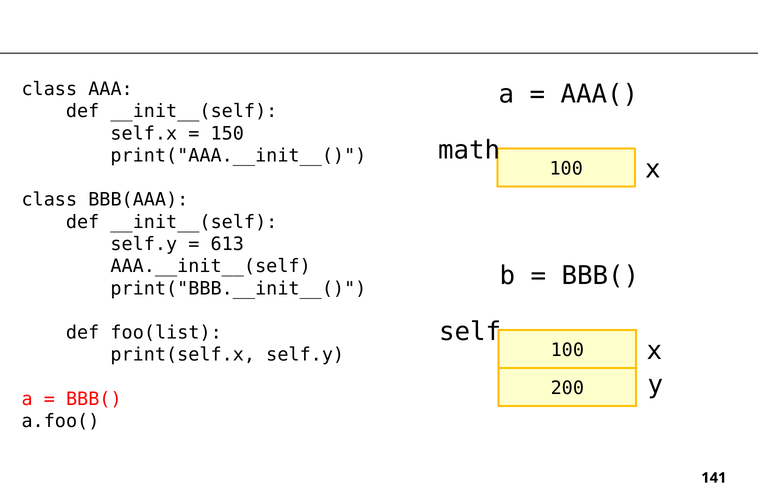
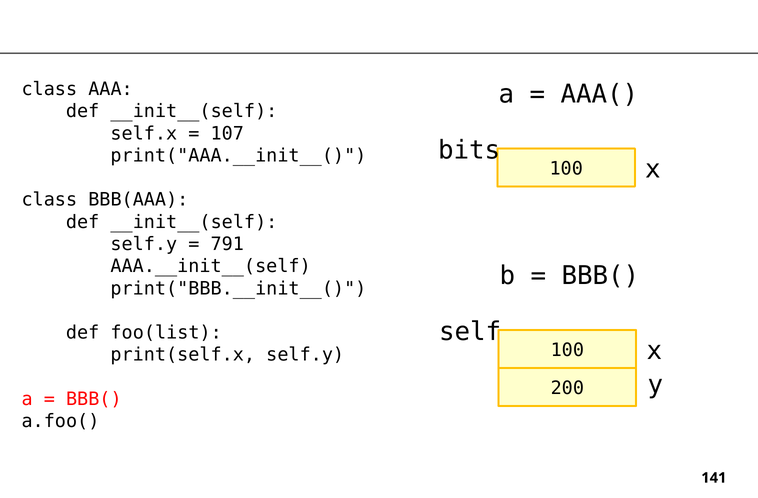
150: 150 -> 107 (227, 133)
math: math -> bits (469, 150)
613: 613 -> 791 (227, 244)
